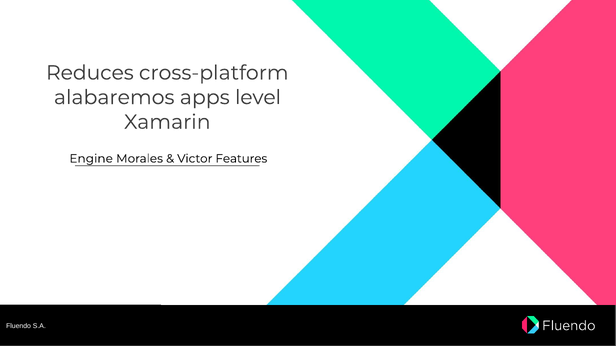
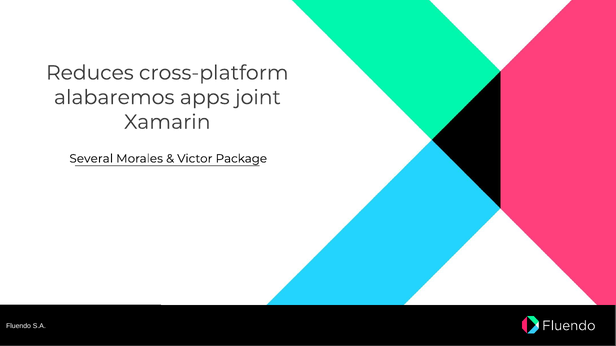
level: level -> joint (258, 98)
Engine: Engine -> Several (91, 159)
Features: Features -> Package (241, 159)
